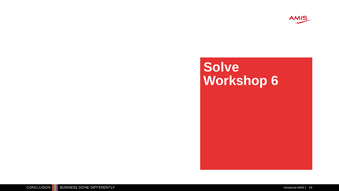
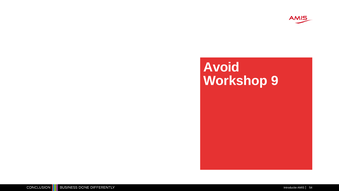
Solve: Solve -> Avoid (221, 67)
6: 6 -> 9 (275, 81)
